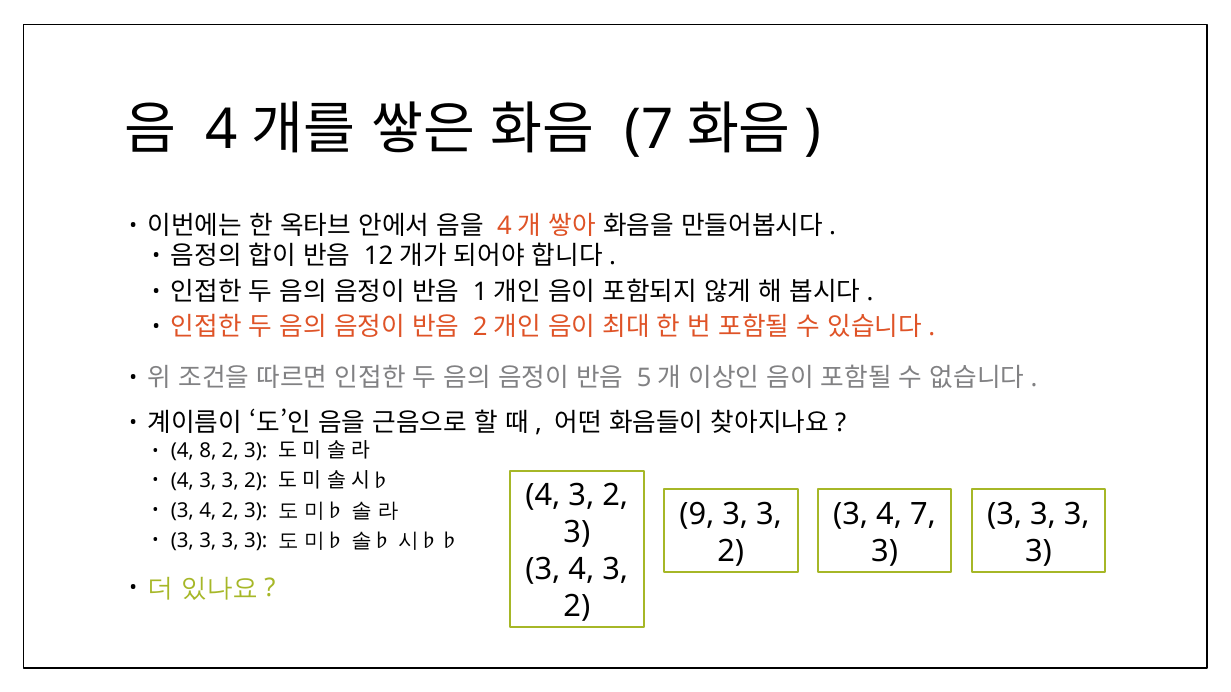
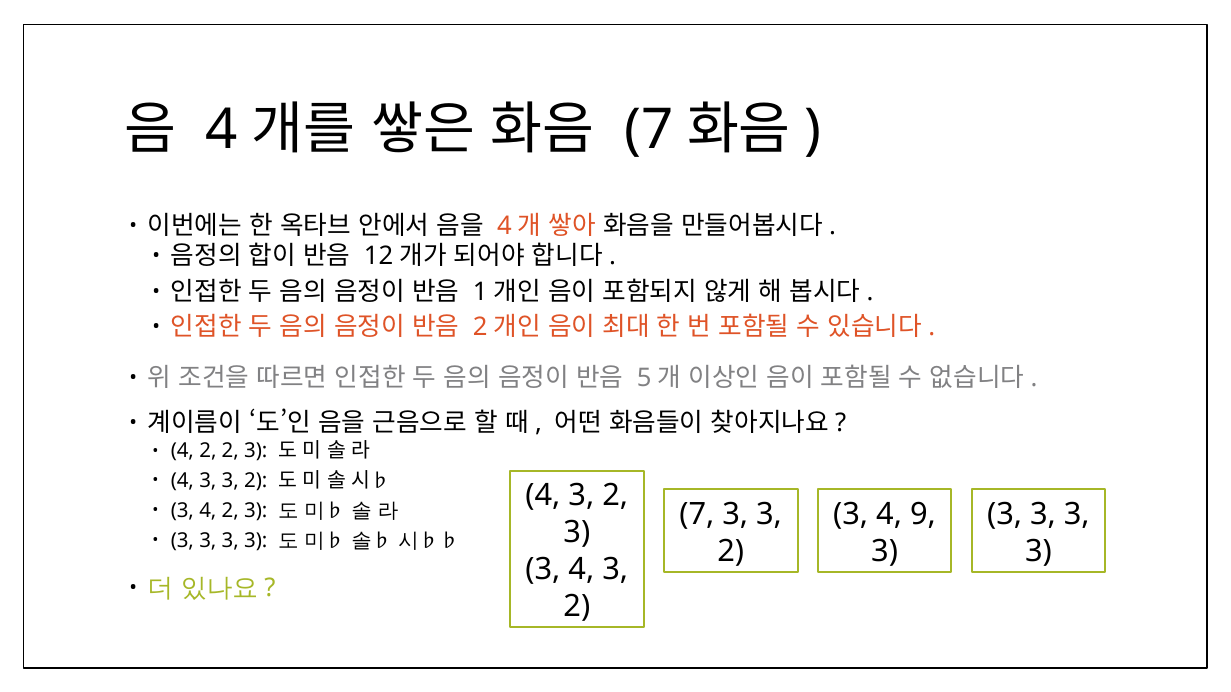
8: 8 -> 2 (208, 451)
9: 9 -> 7 (697, 515)
4 7: 7 -> 9 (923, 515)
